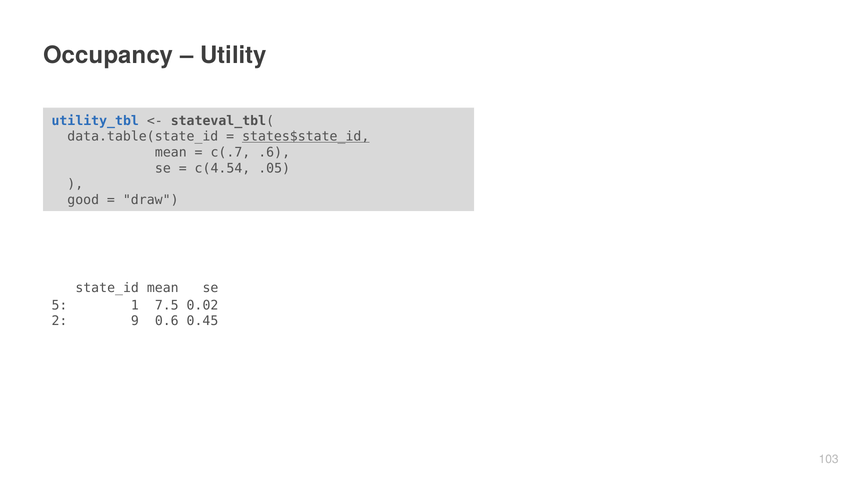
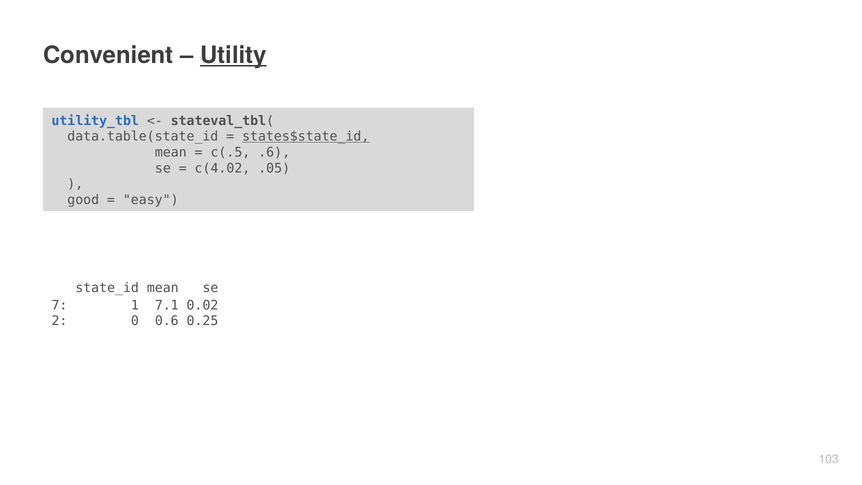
Occupancy: Occupancy -> Convenient (108, 56)
Utility underline: none -> present (233, 56)
c(.7: c(.7 -> c(.5 (230, 152)
c(4.54: c(4.54 -> c(4.02 (222, 168)
draw: draw -> easy (151, 200)
5: 5 -> 7 (59, 305)
7.5: 7.5 -> 7.1 (167, 305)
9: 9 -> 0 (135, 321)
0.45: 0.45 -> 0.25 (202, 321)
